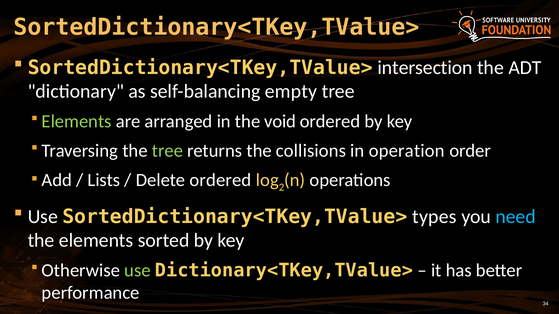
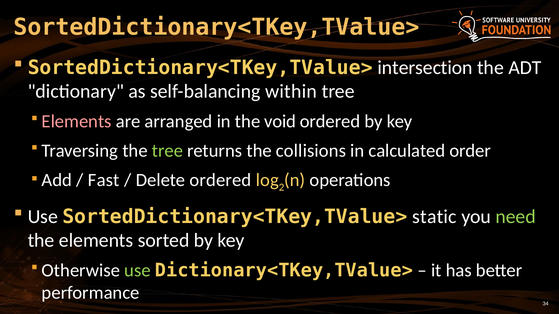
empty: empty -> within (291, 91)
Elements colour: light green -> pink (77, 121)
operation: operation -> calculated (407, 151)
Lists: Lists -> Fast (104, 180)
types: types -> static (434, 217)
need colour: light blue -> light green (516, 217)
